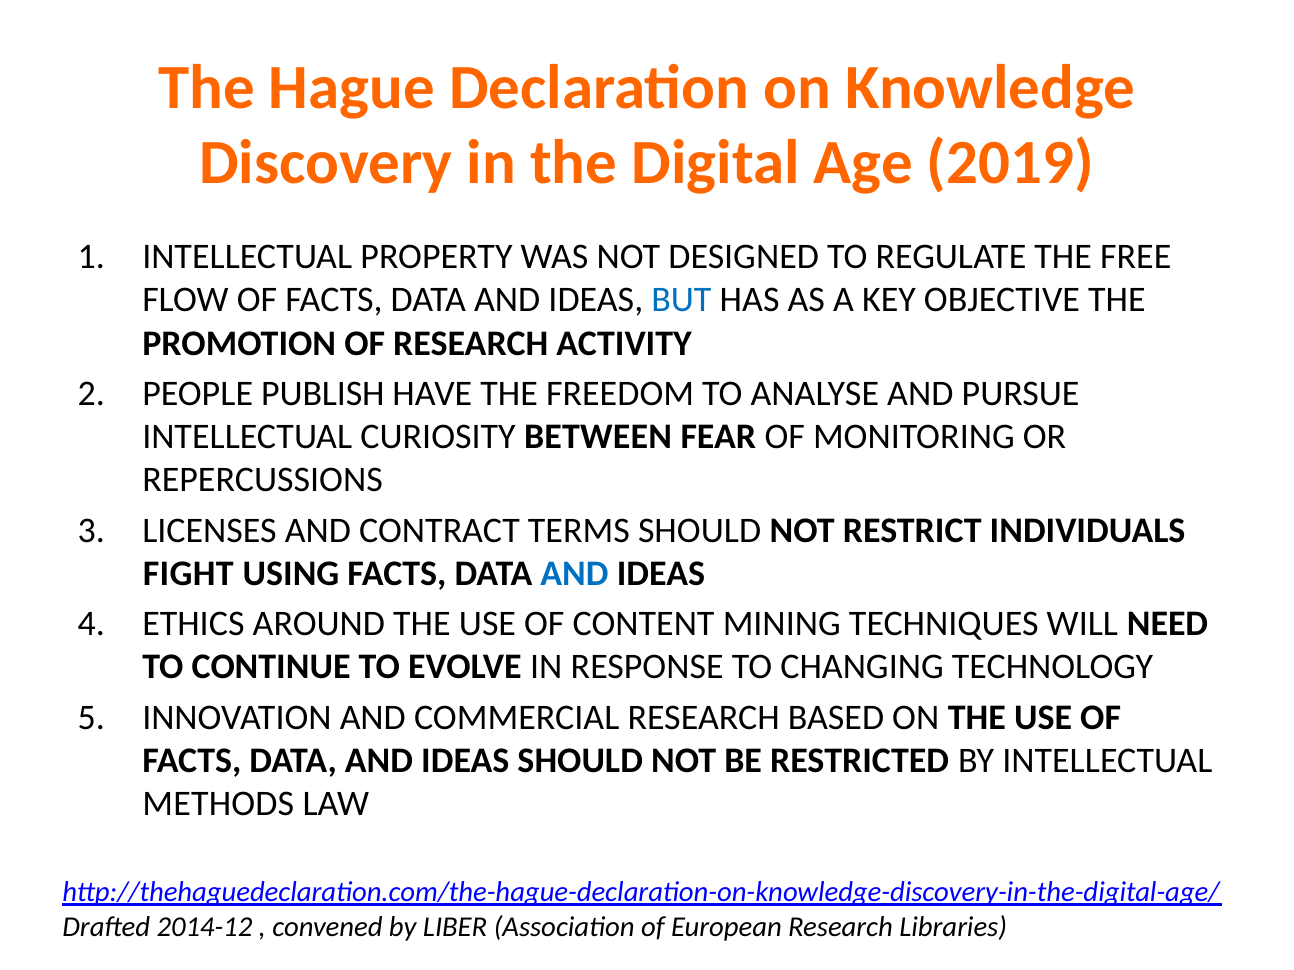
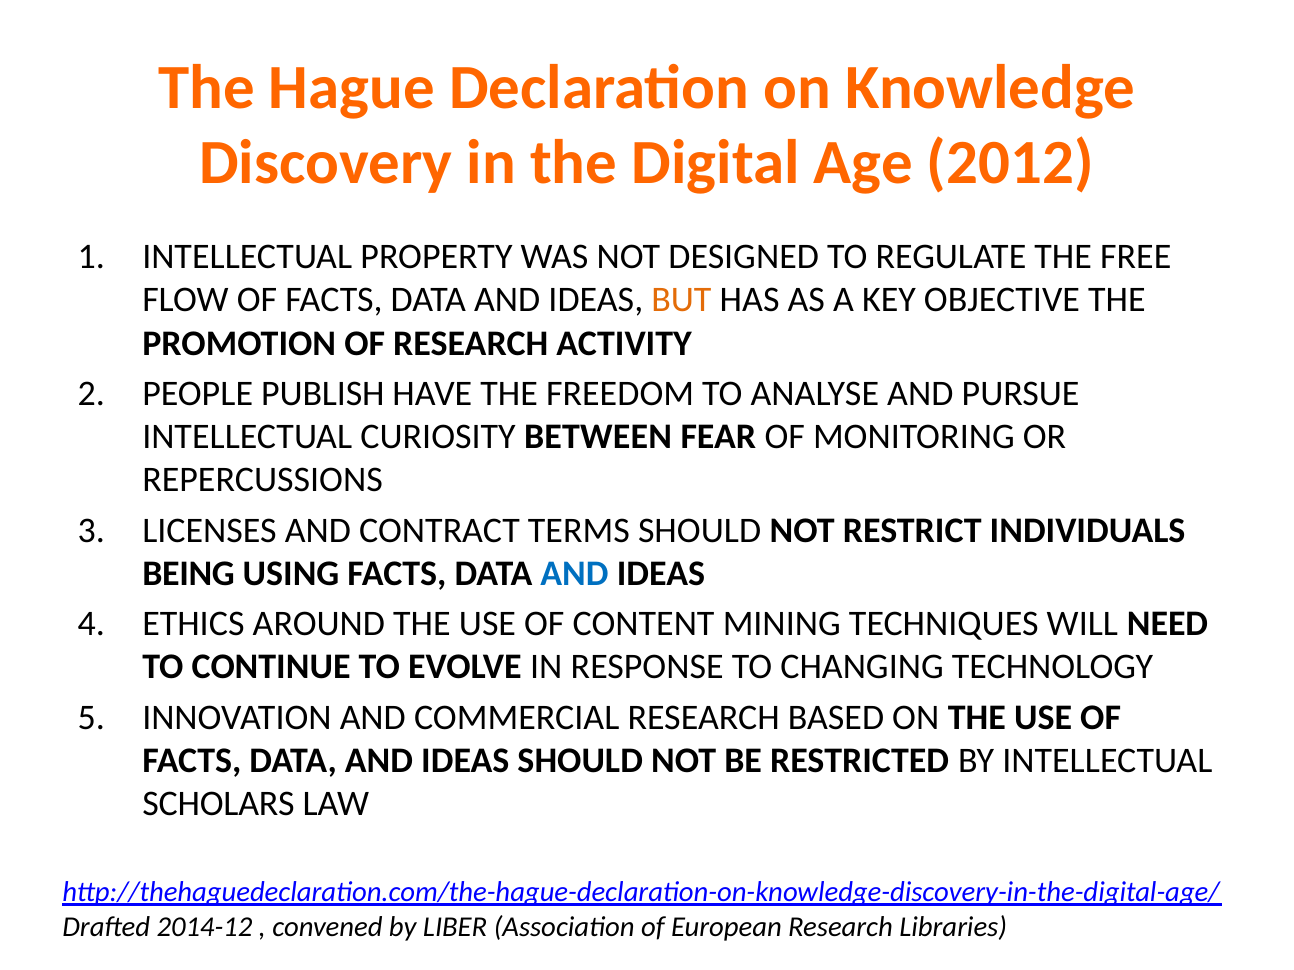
2019: 2019 -> 2012 (1010, 163)
BUT colour: blue -> orange (681, 300)
FIGHT: FIGHT -> BEING (189, 574)
METHODS: METHODS -> SCHOLARS (218, 804)
